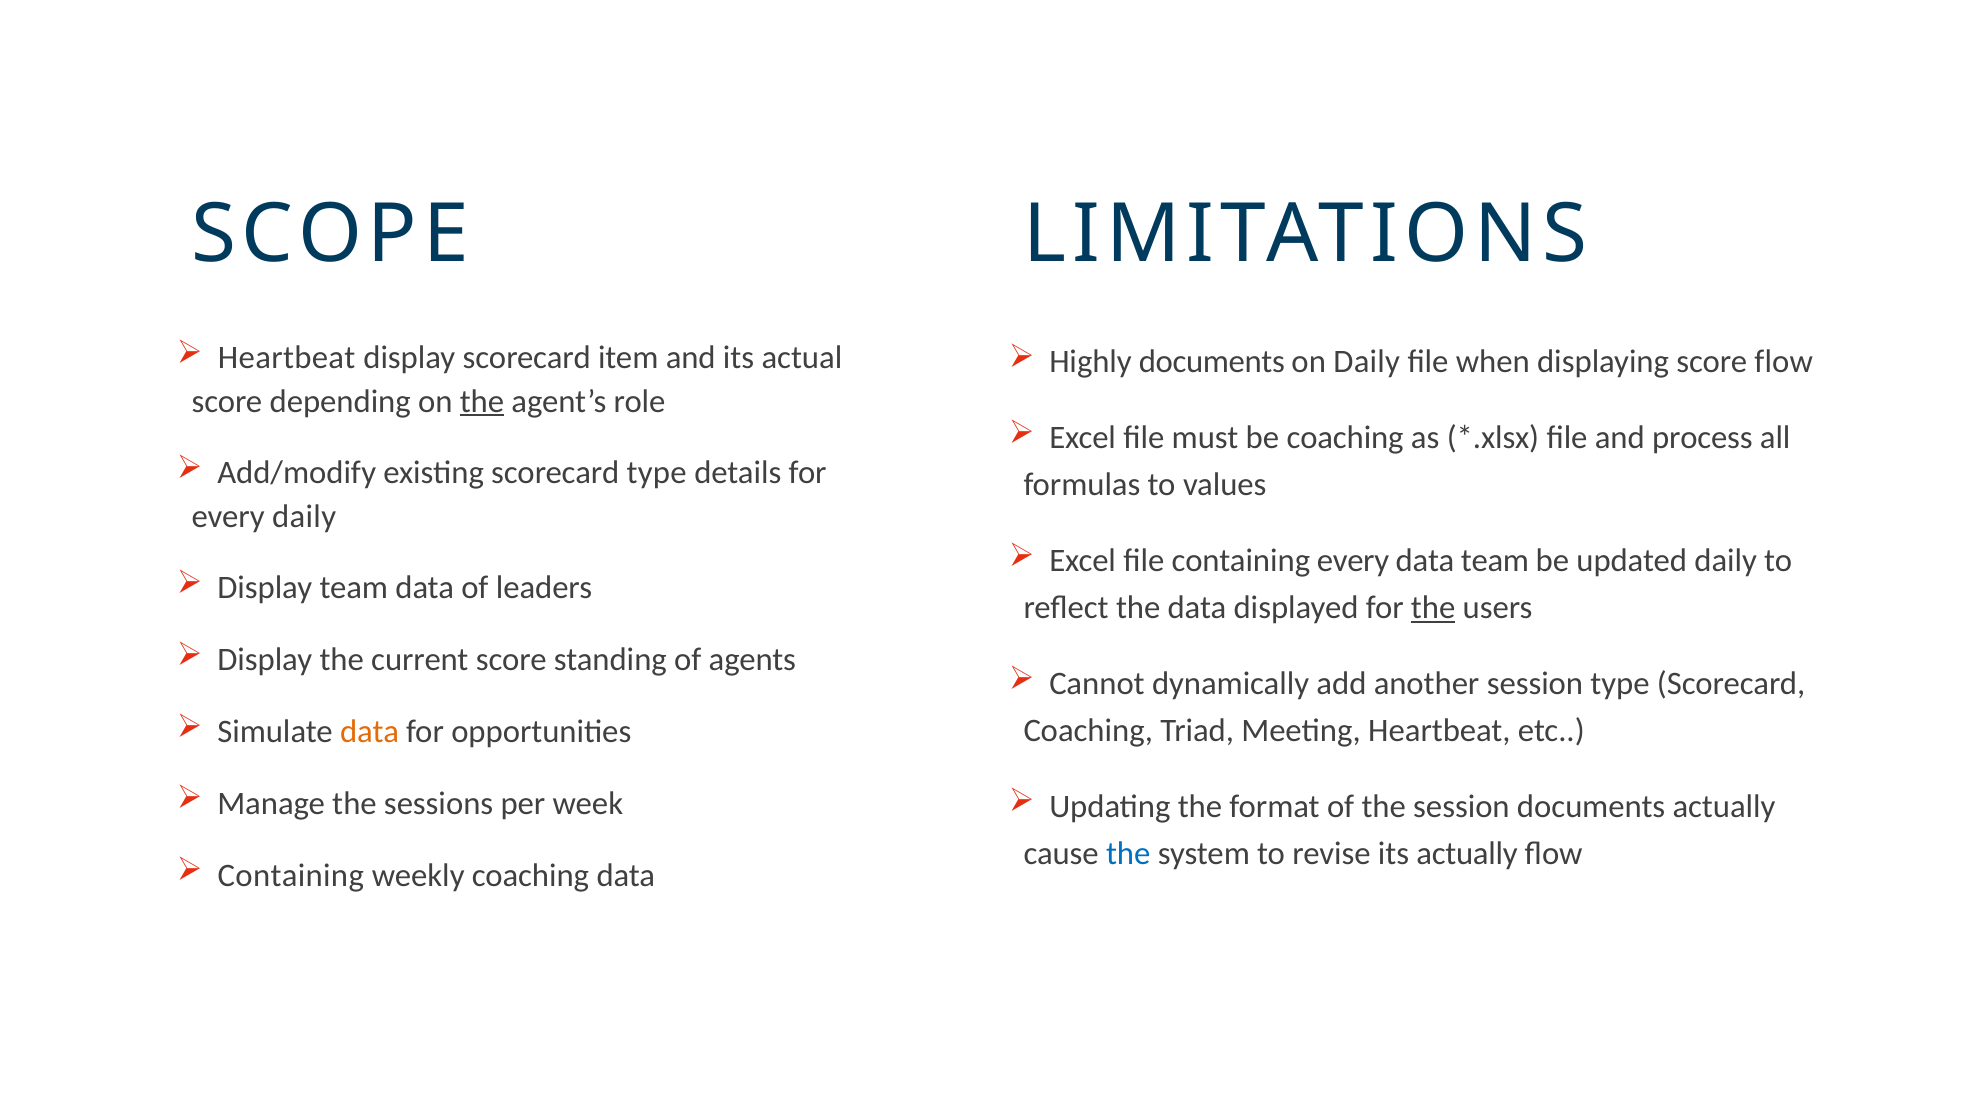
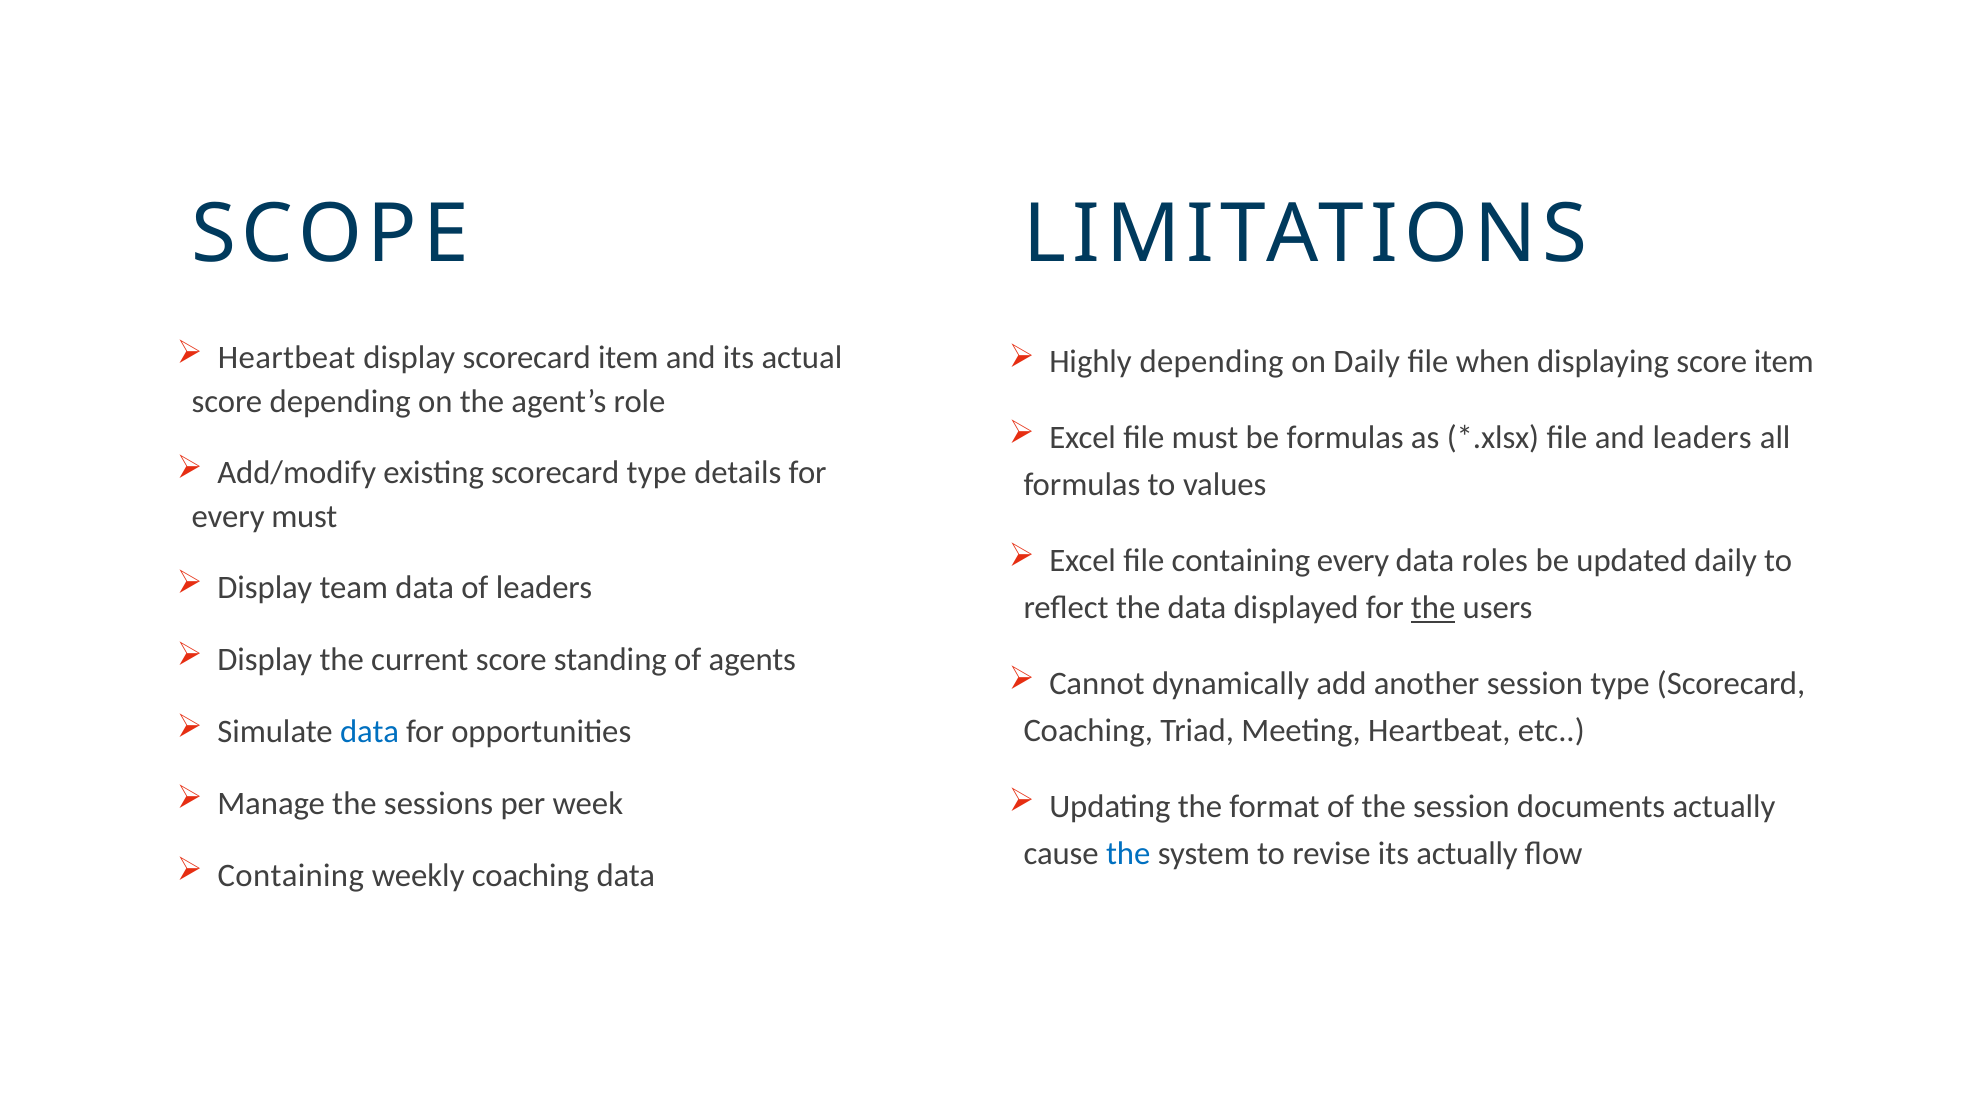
Highly documents: documents -> depending (1211, 362)
score flow: flow -> item (1784, 362)
the underline: present -> none (482, 401)
be coaching: coaching -> formulas (1345, 438)
and process: process -> leaders (1702, 438)
every daily: daily -> must (304, 516)
data team: team -> roles (1495, 561)
data colour: orange -> blue (370, 732)
